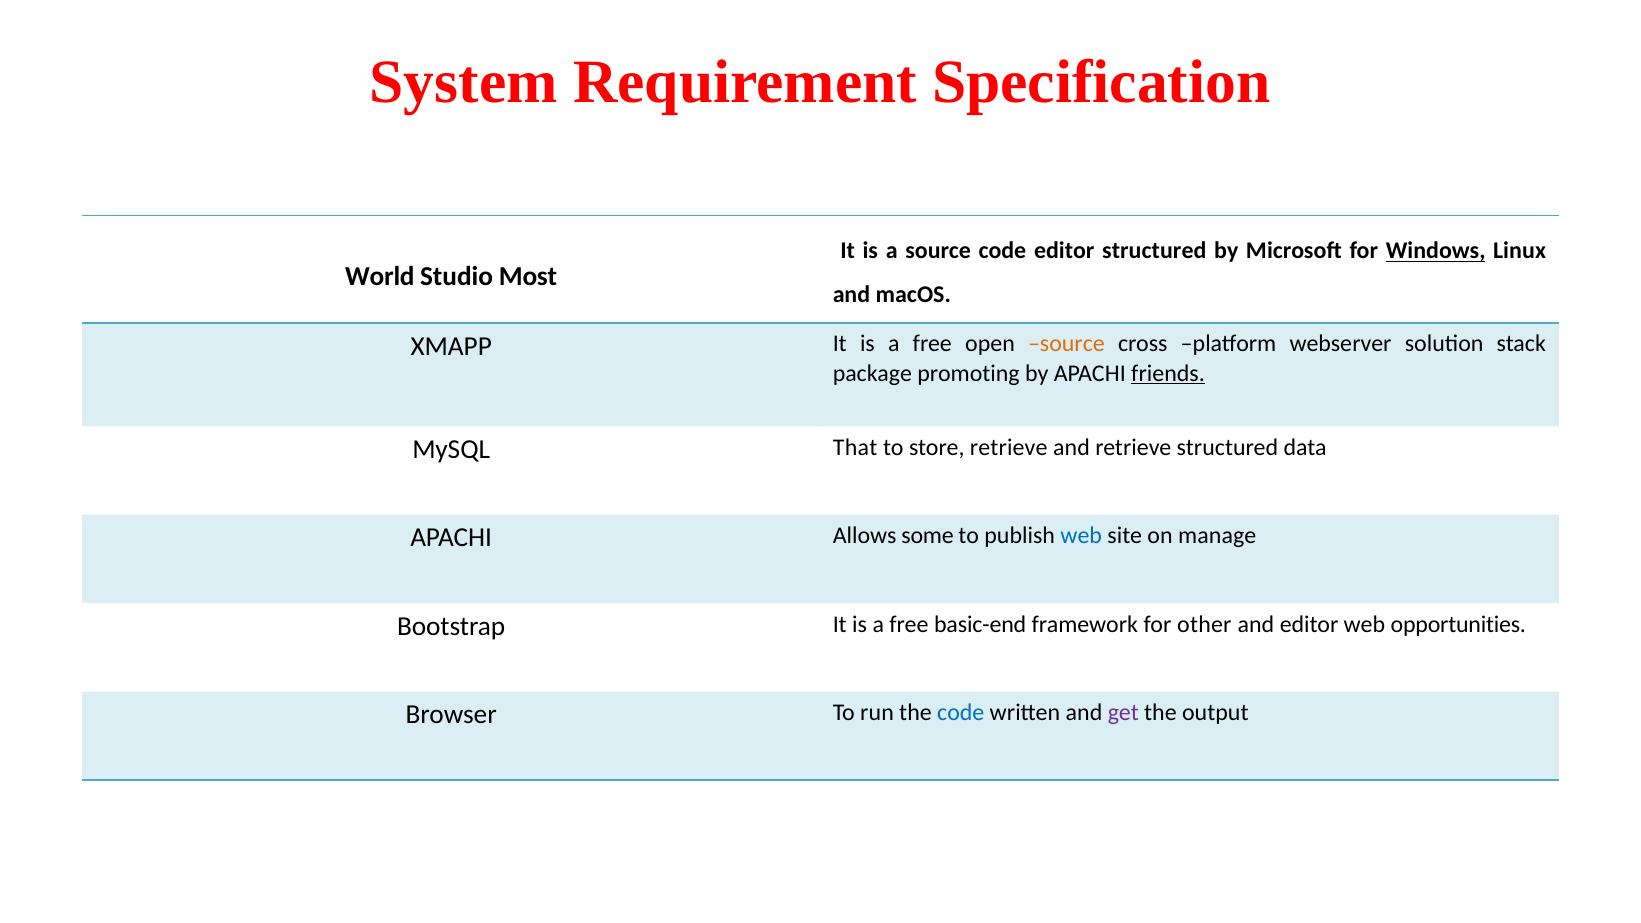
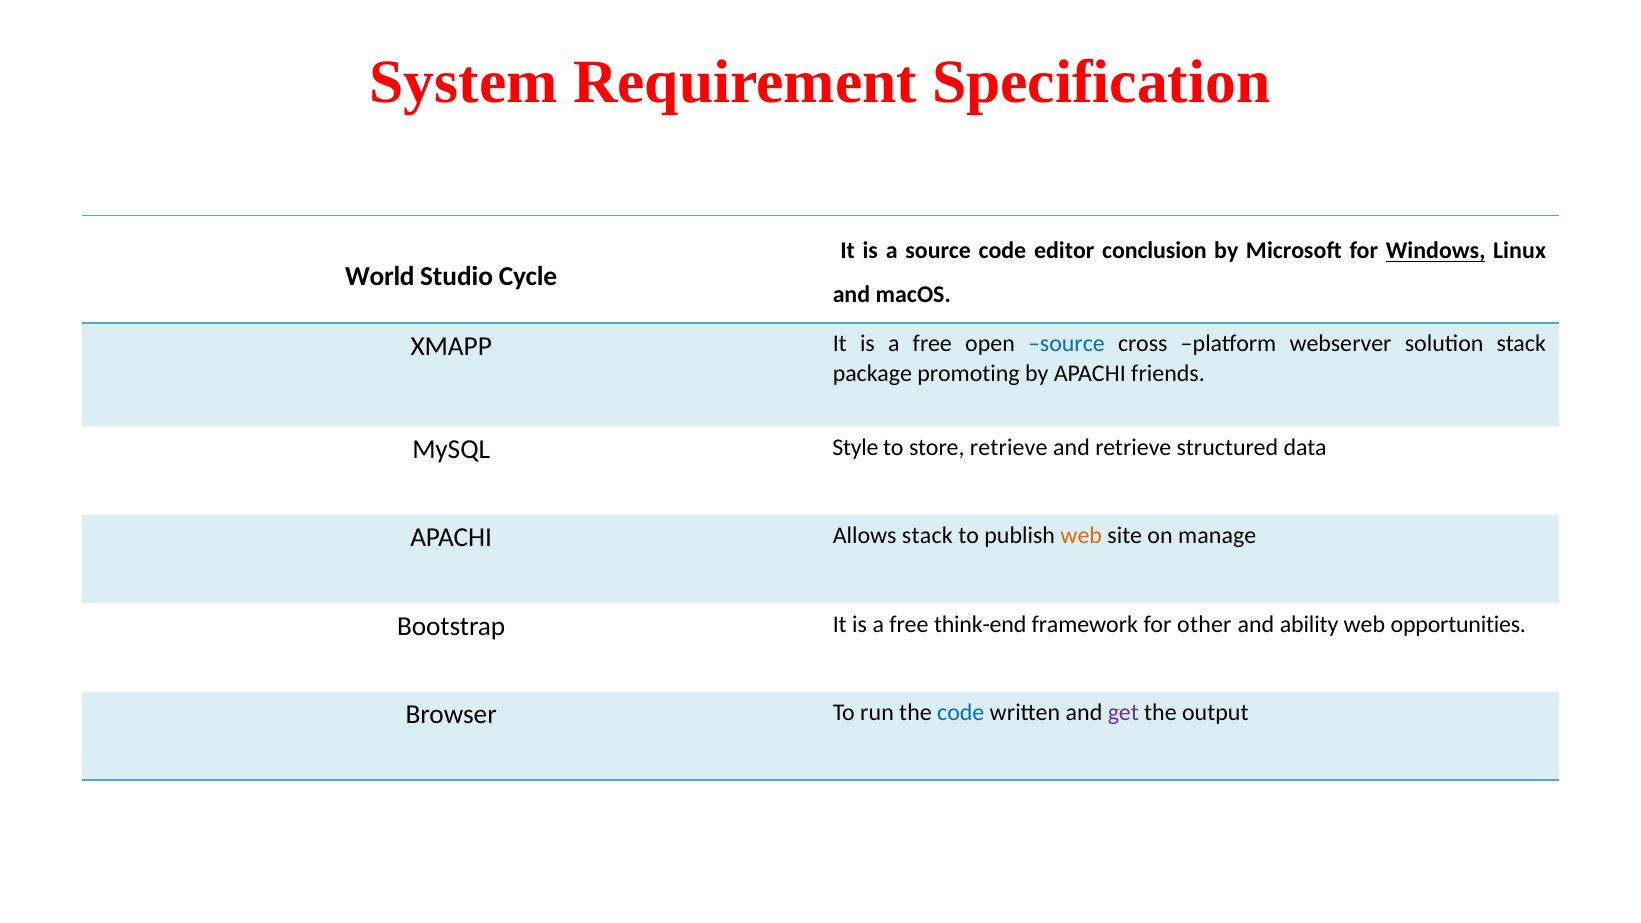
editor structured: structured -> conclusion (1154, 251)
Most: Most -> Cycle (528, 276)
source colour: orange -> blue (1066, 344)
friends underline: present -> none (1168, 373)
That: That -> Style (855, 447)
Allows some: some -> stack (927, 536)
web colour: blue -> orange (1081, 536)
basic-end: basic-end -> think-end (980, 624)
and editor: editor -> ability (1309, 624)
